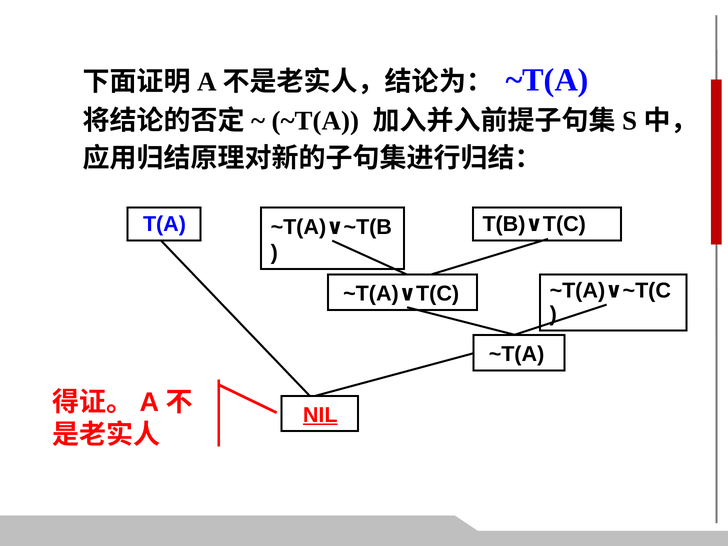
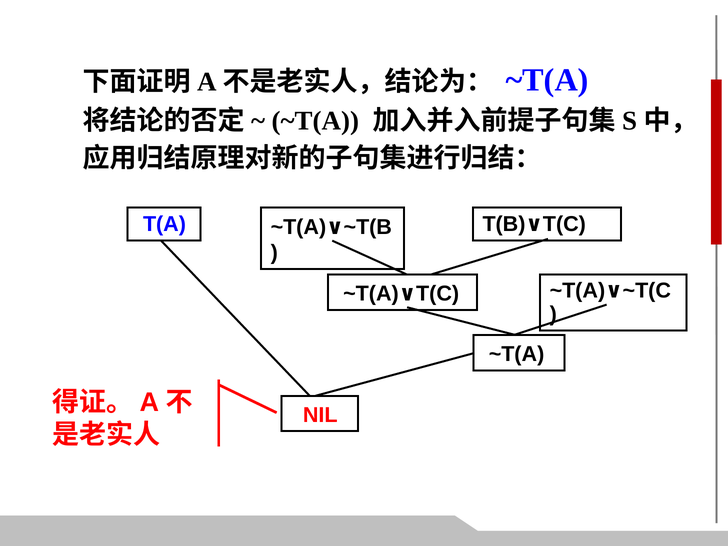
NIL underline: present -> none (320, 415)
